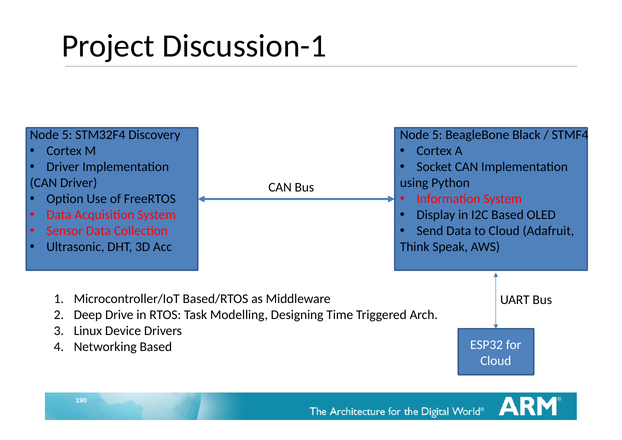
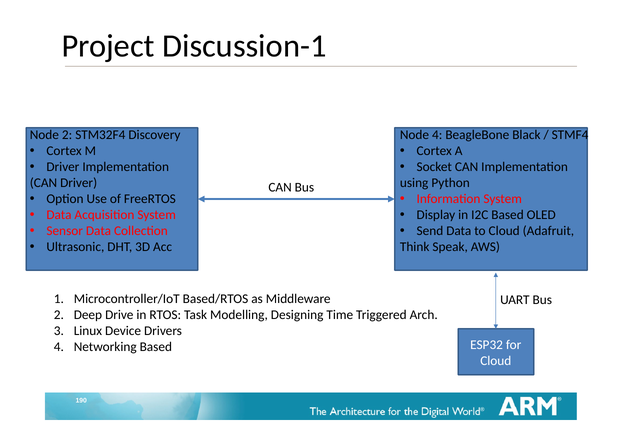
5: 5 -> 2 (67, 135)
5: 5 -> 4 (437, 135)
